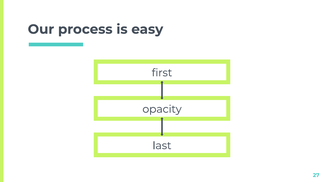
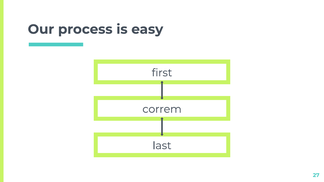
opacity: opacity -> correm (162, 109)
